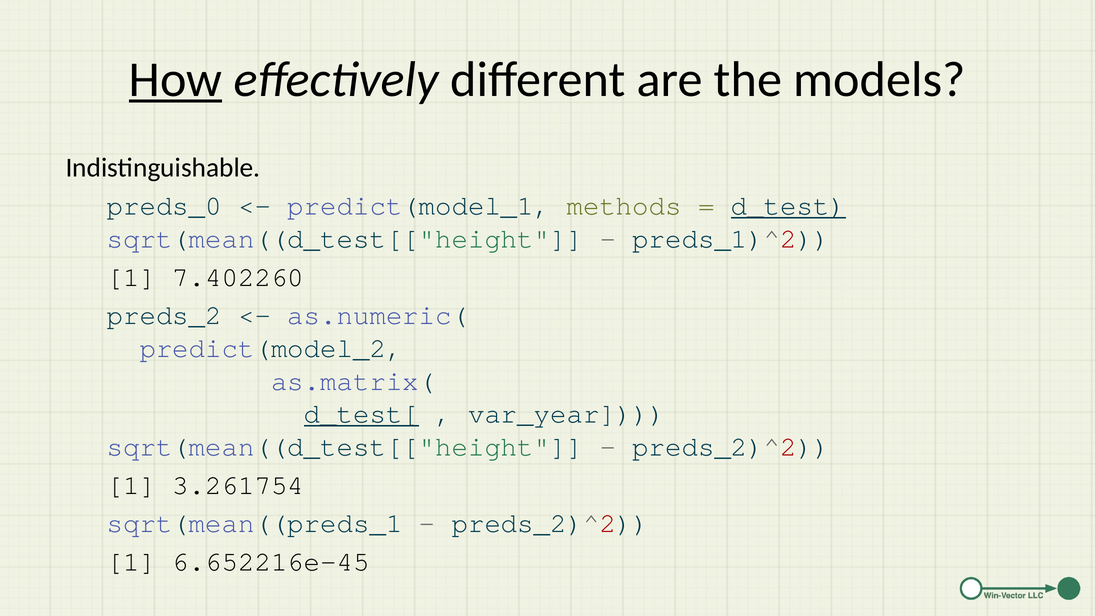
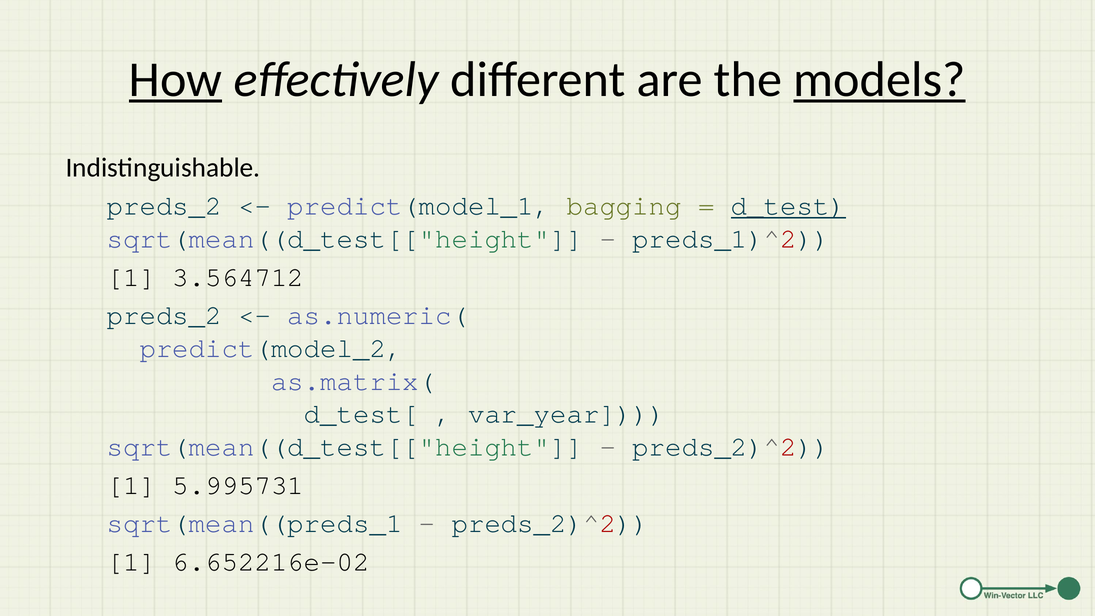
models underline: none -> present (879, 79)
preds_0: preds_0 -> preds_2 (164, 206)
methods: methods -> bagging (624, 206)
7.402260: 7.402260 -> 3.564712 (238, 277)
d_test[ underline: present -> none (361, 414)
3.261754: 3.261754 -> 5.995731 (238, 485)
6.652216e-45: 6.652216e-45 -> 6.652216e-02 (271, 562)
